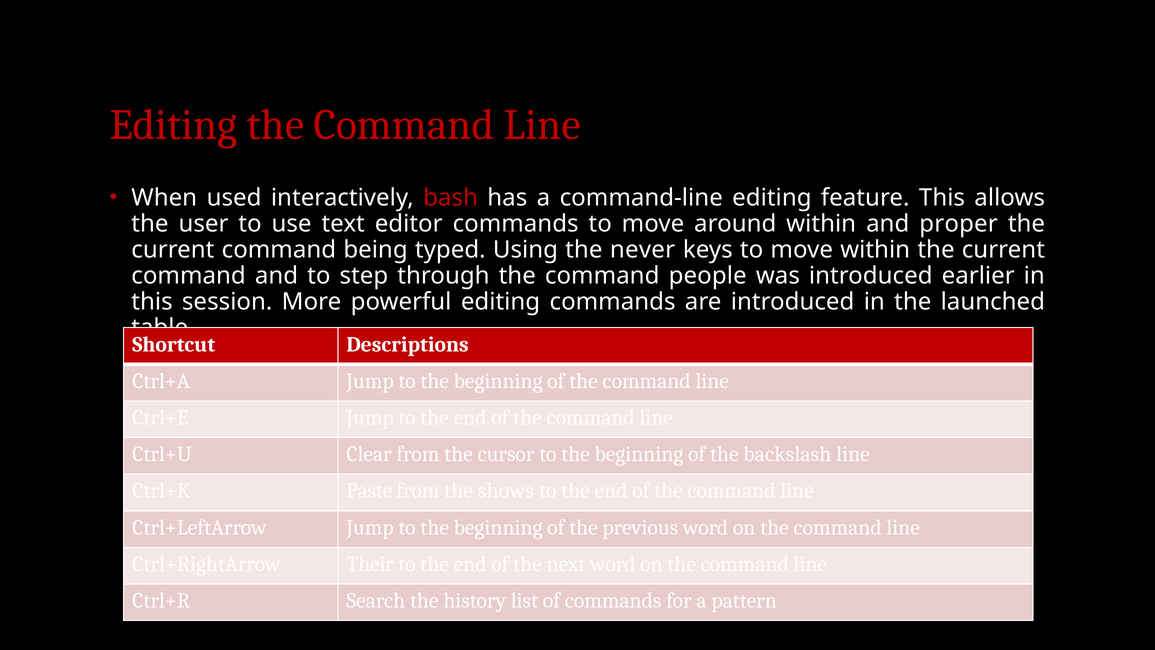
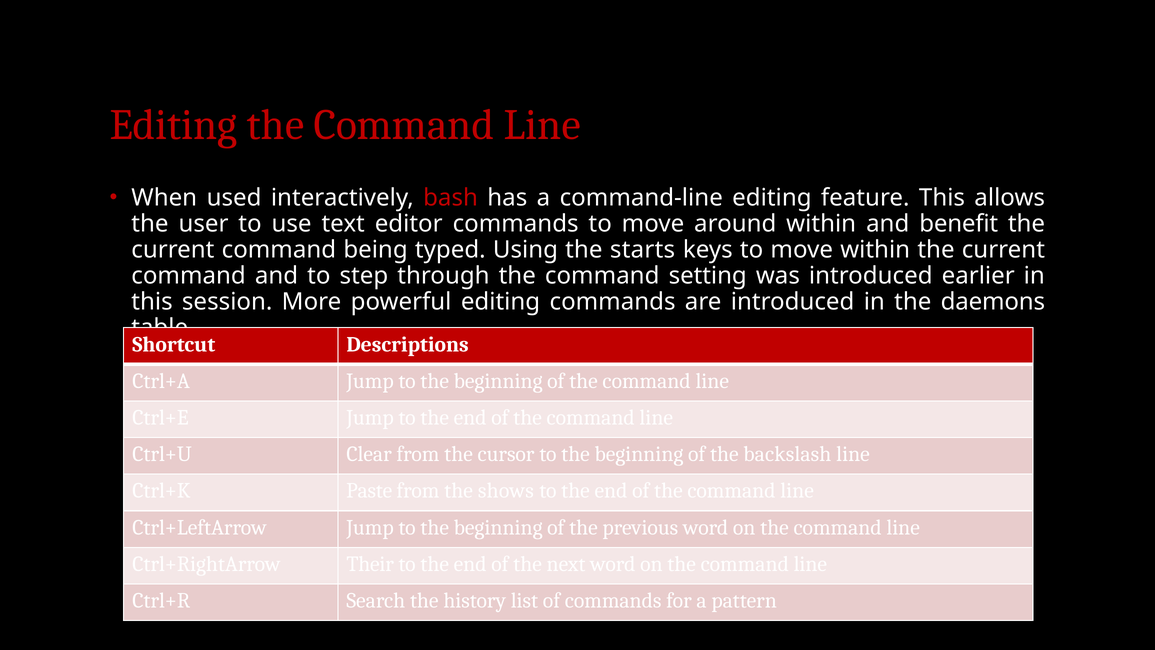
proper: proper -> benefit (959, 224)
never: never -> starts (643, 250)
people: people -> setting (708, 276)
launched: launched -> daemons (993, 302)
